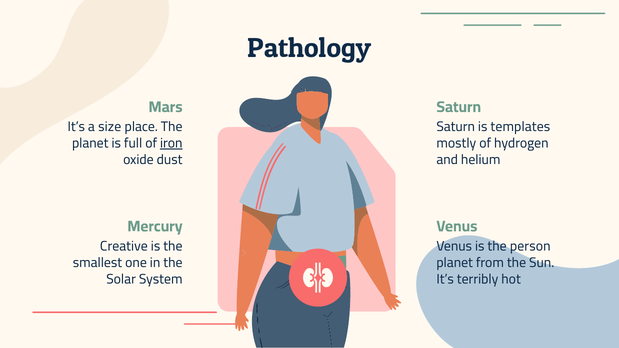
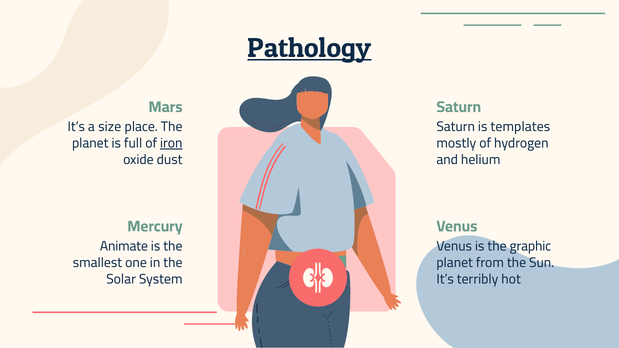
Pathology underline: none -> present (310, 48)
Creative: Creative -> Animate (124, 246)
person: person -> graphic (530, 246)
